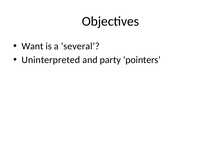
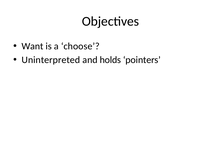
several: several -> choose (80, 46)
party: party -> holds (110, 60)
